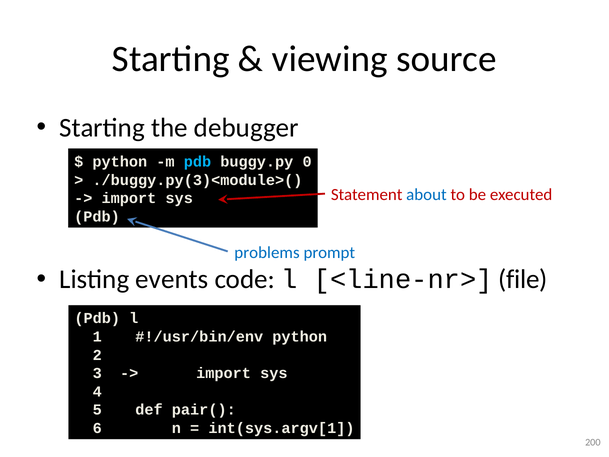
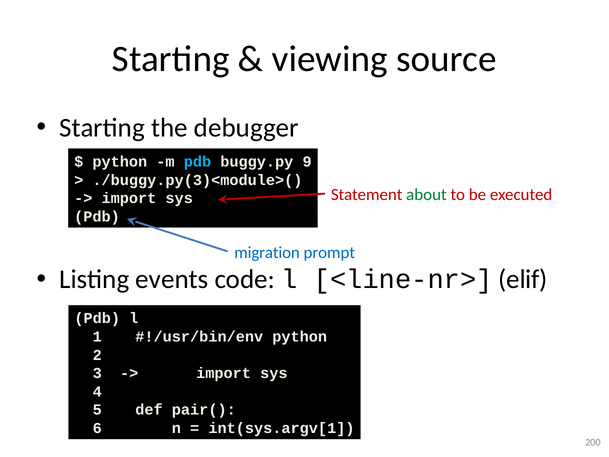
0: 0 -> 9 (307, 162)
about colour: blue -> green (426, 195)
problems: problems -> migration (267, 252)
file: file -> elif (523, 279)
